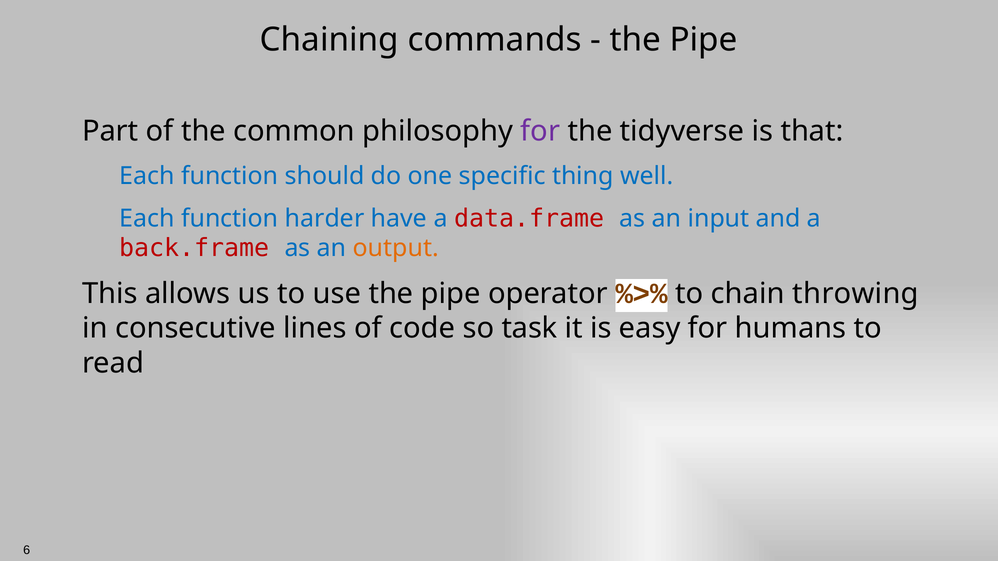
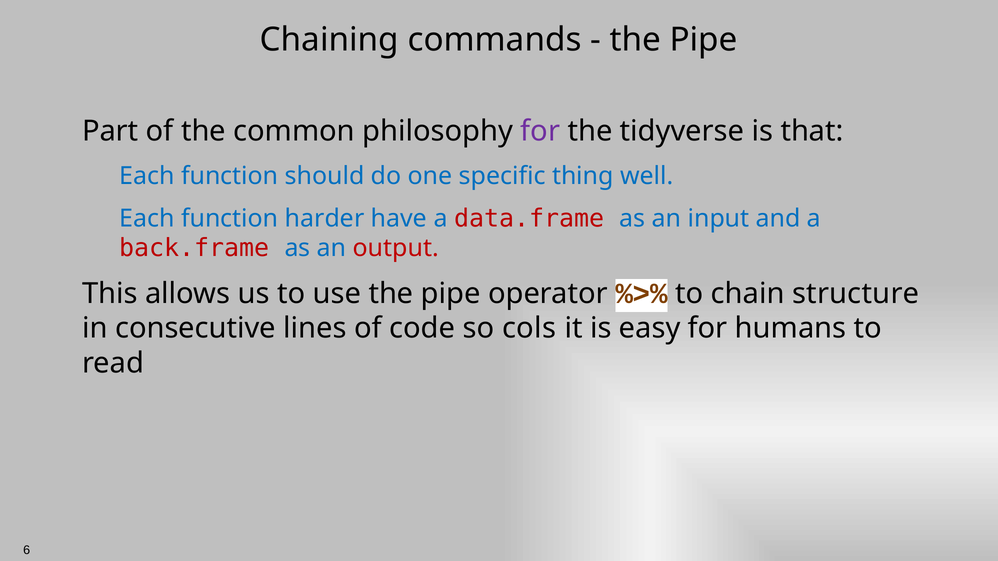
output colour: orange -> red (396, 248)
throwing: throwing -> structure (856, 294)
task: task -> cols (529, 329)
